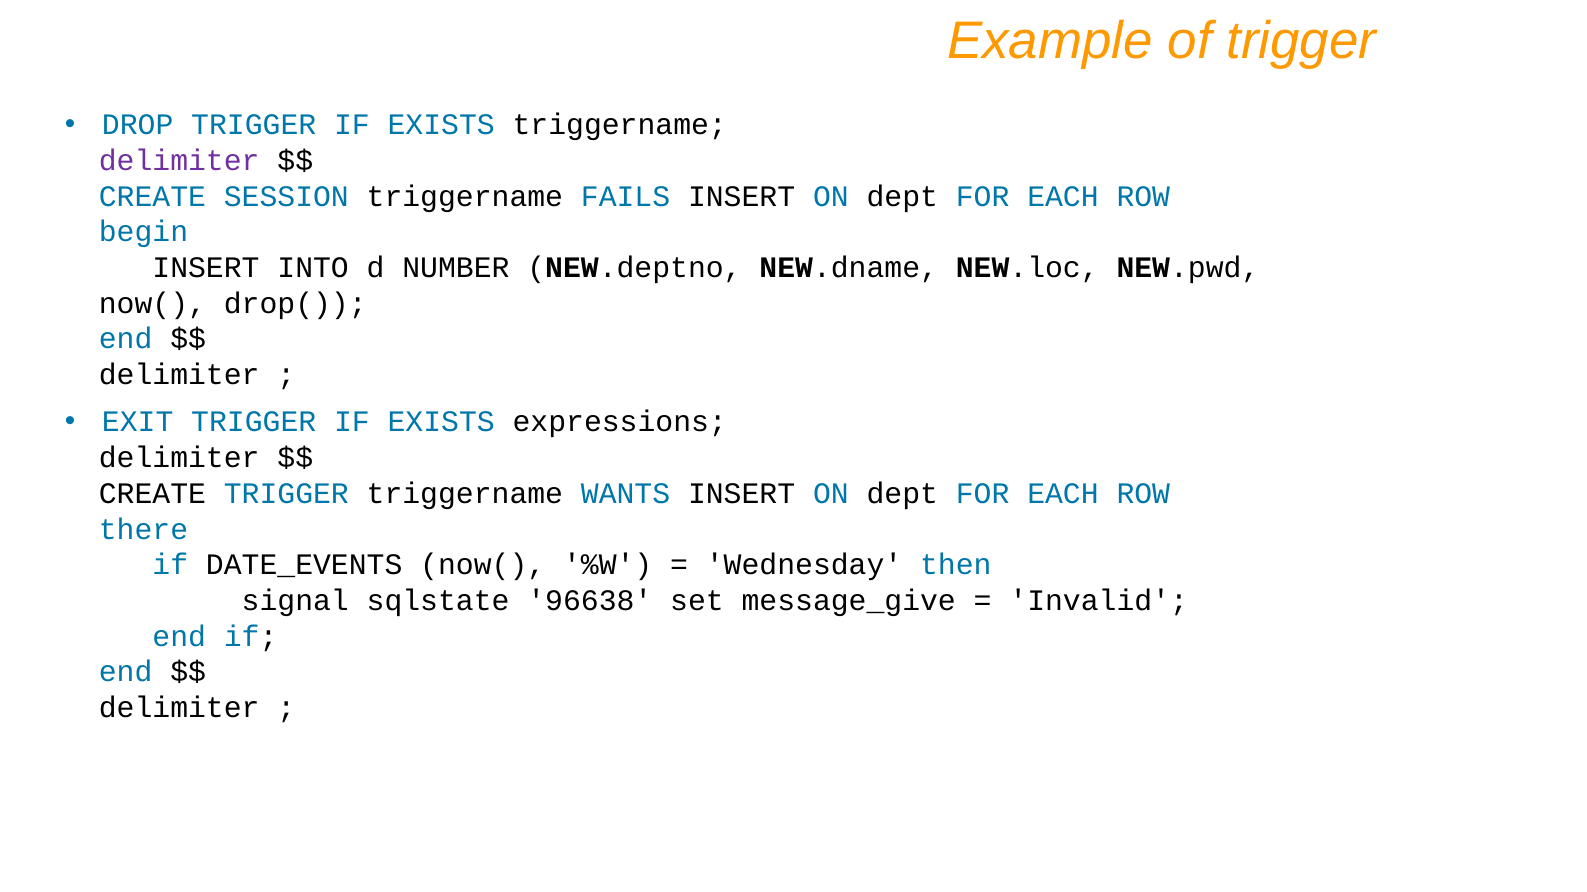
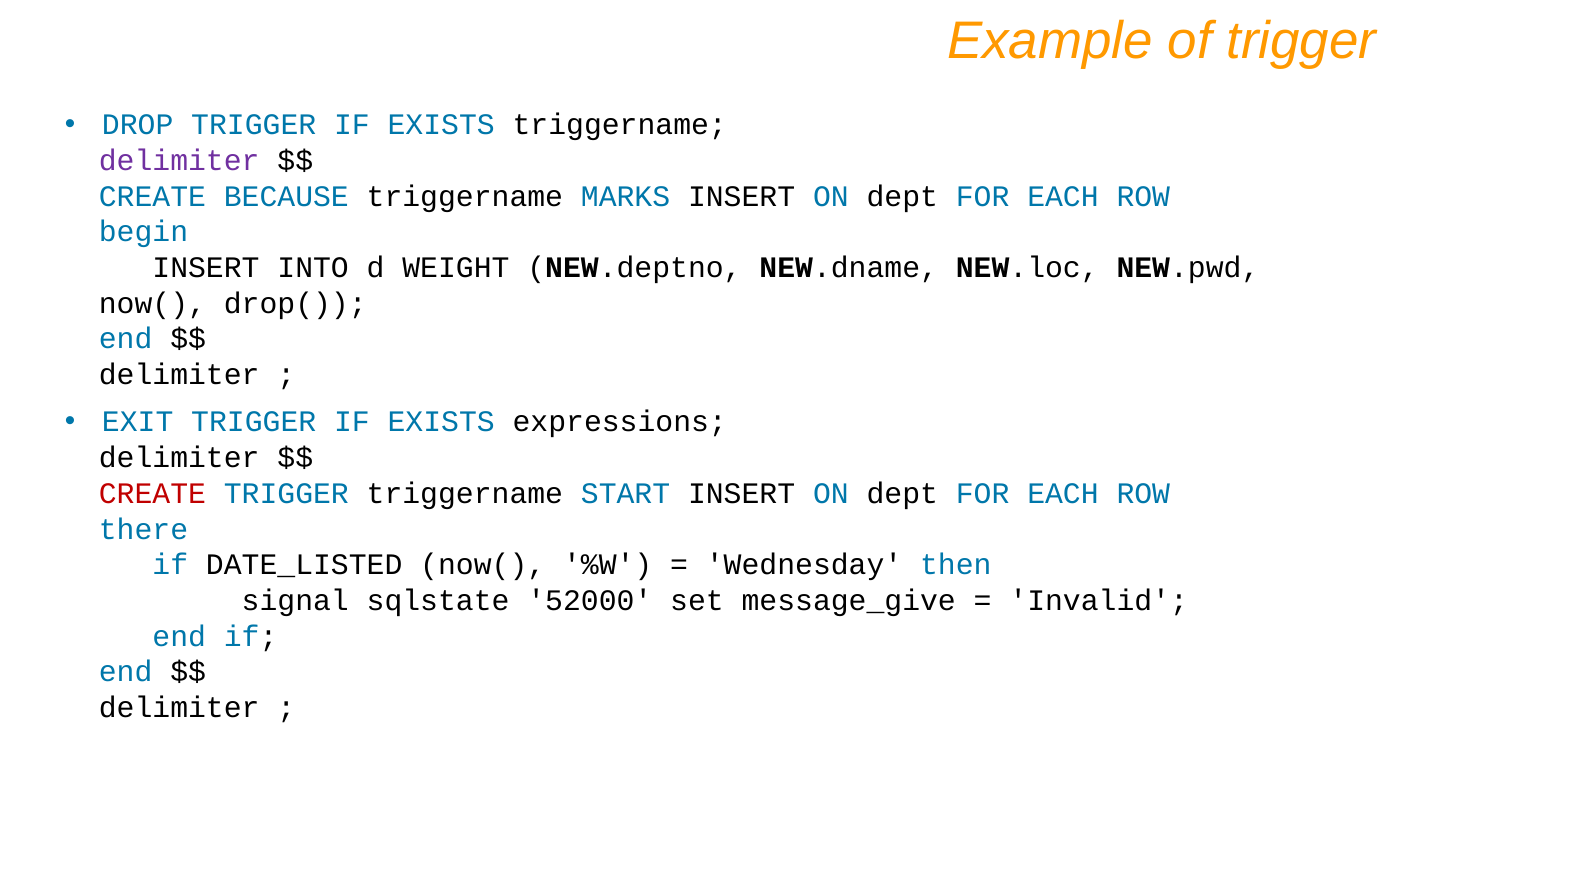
SESSION: SESSION -> BECAUSE (286, 196)
FAILS: FAILS -> MARKS (626, 196)
NUMBER: NUMBER -> WEIGHT (456, 268)
CREATE colour: black -> red (152, 494)
WANTS: WANTS -> START (626, 494)
DATE_EVENTS: DATE_EVENTS -> DATE_LISTED (304, 565)
96638: 96638 -> 52000 (590, 601)
